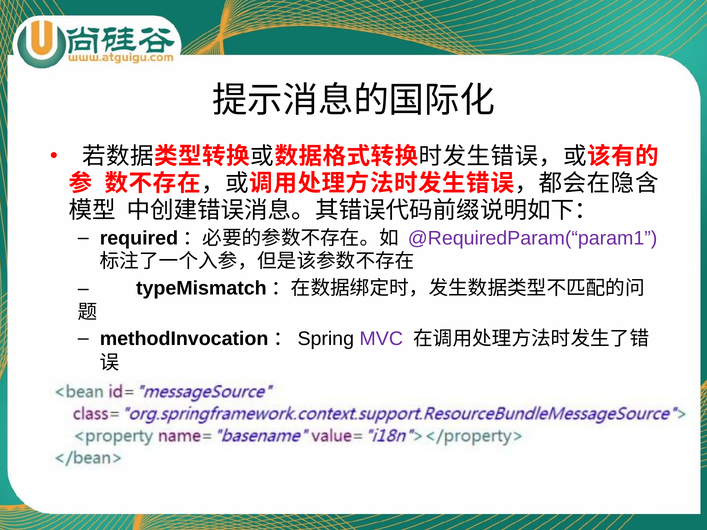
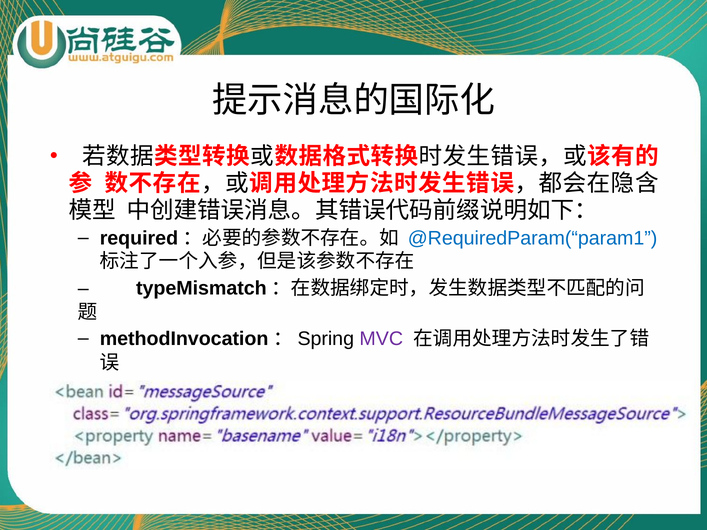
@RequiredParam(“param1 colour: purple -> blue (533, 239)
